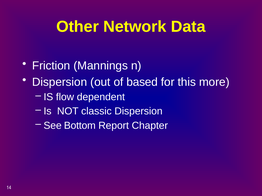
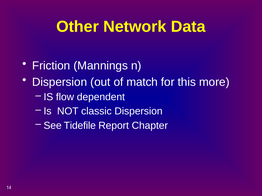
based: based -> match (142, 82)
Bottom: Bottom -> Tidefile (80, 126)
